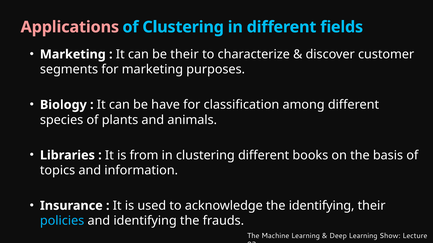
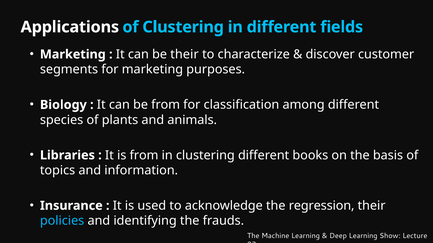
Applications colour: pink -> white (70, 27)
be have: have -> from (166, 105)
the identifying: identifying -> regression (322, 206)
